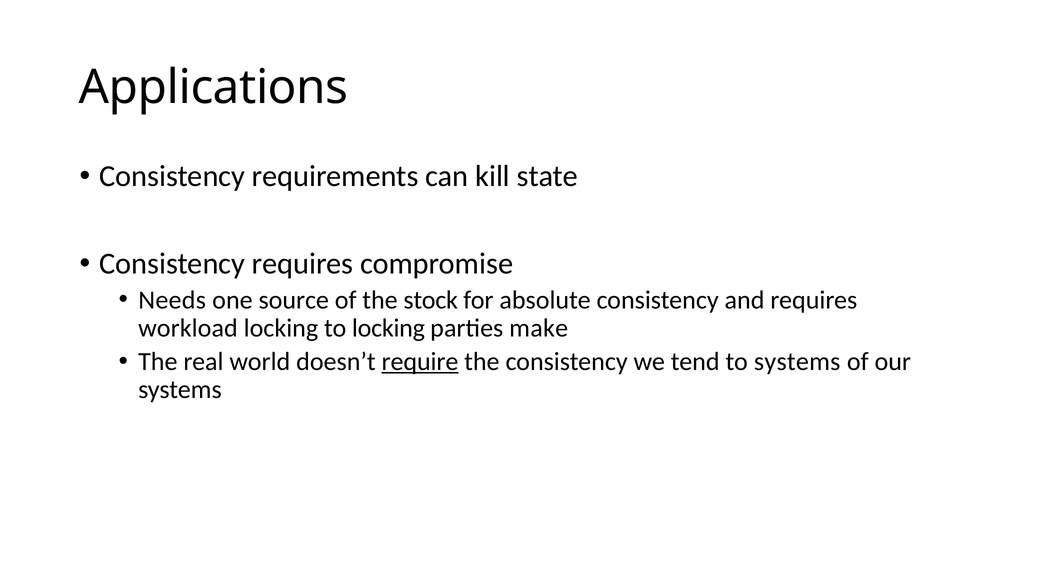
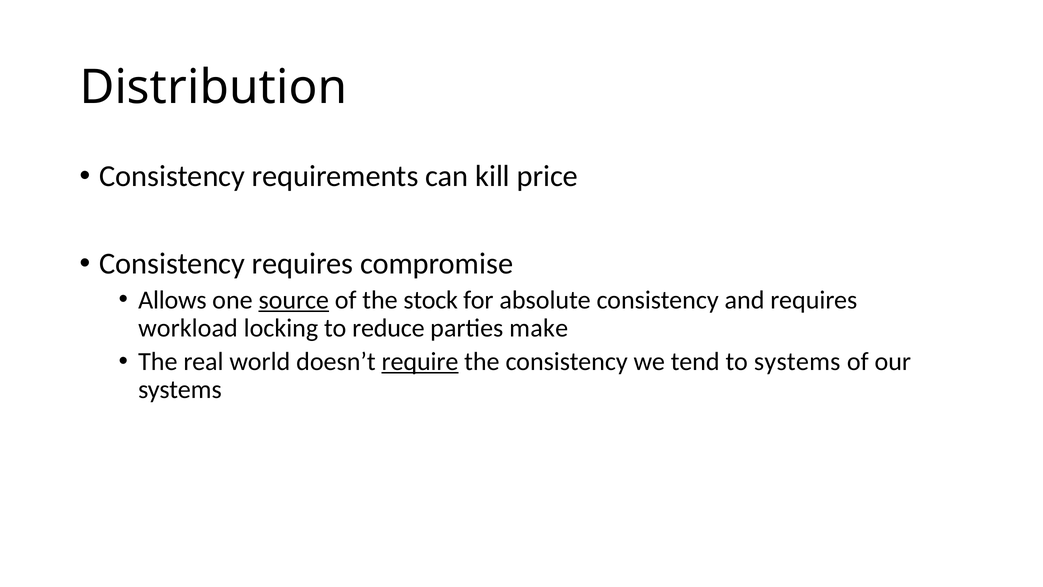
Applications: Applications -> Distribution (213, 88)
state: state -> price (547, 176)
Needs: Needs -> Allows (172, 300)
source underline: none -> present (294, 300)
to locking: locking -> reduce (388, 328)
